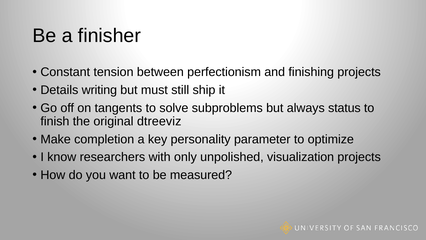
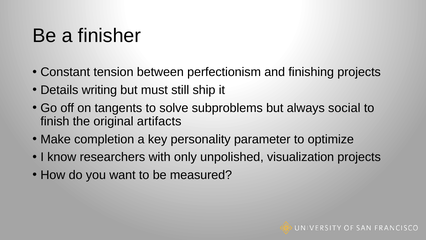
status: status -> social (344, 108)
dtreeviz: dtreeviz -> artifacts (159, 121)
